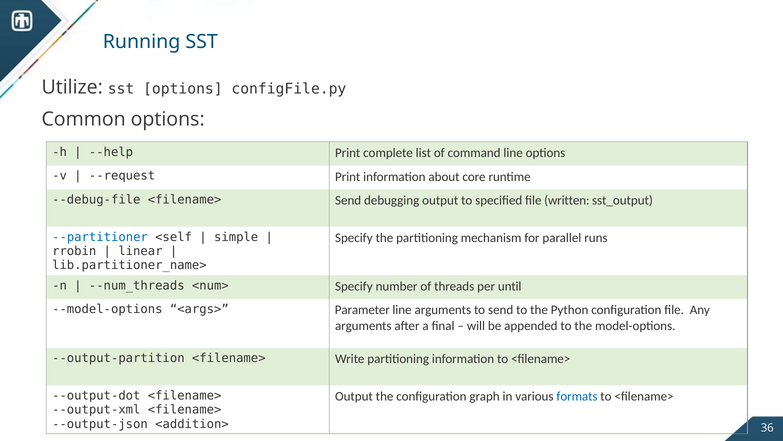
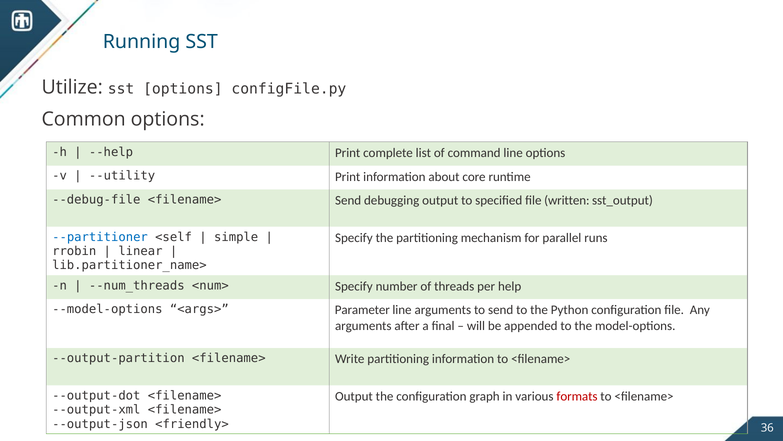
--request: --request -> --utility (122, 176)
until: until -> help (510, 286)
formats colour: blue -> red (577, 396)
<addition>: <addition> -> <friendly> (192, 423)
